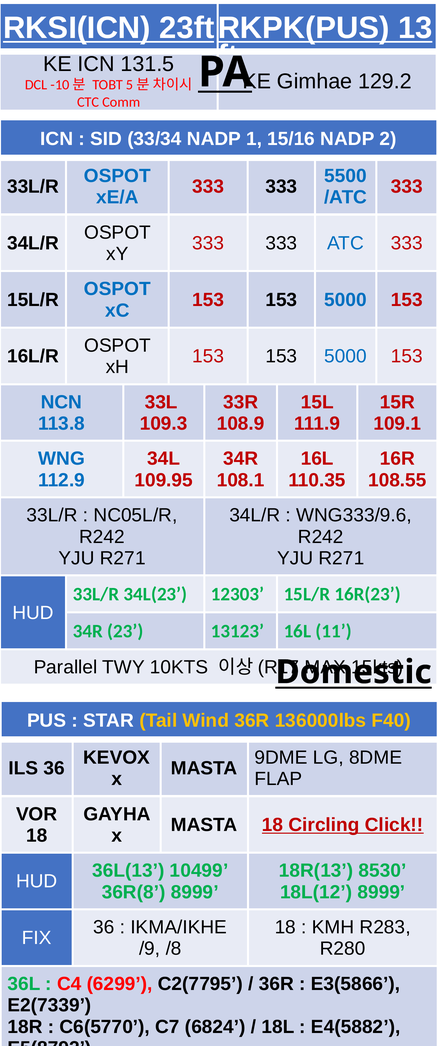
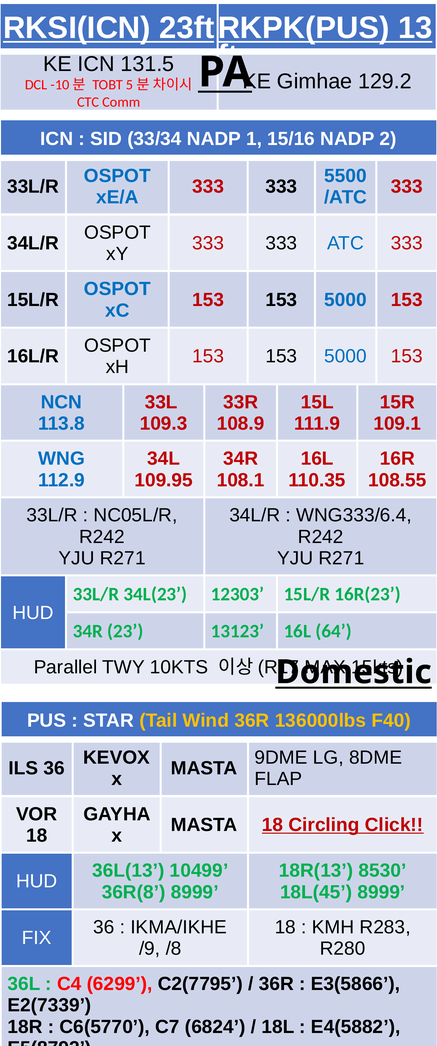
WNG333/9.6: WNG333/9.6 -> WNG333/6.4 (354, 515)
11: 11 -> 64 (334, 631)
18L(12: 18L(12 -> 18L(45 (316, 892)
